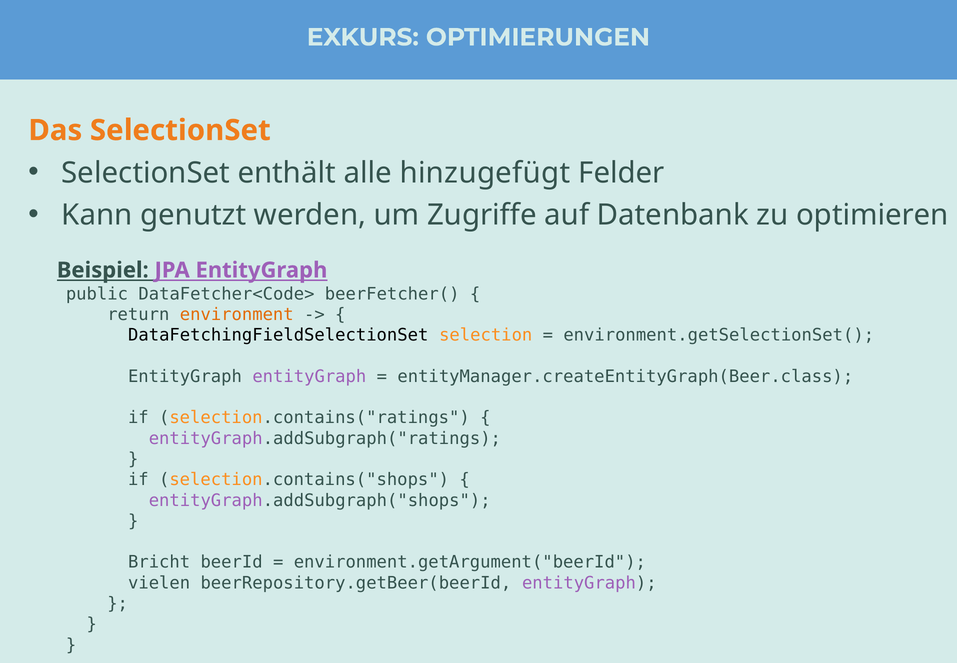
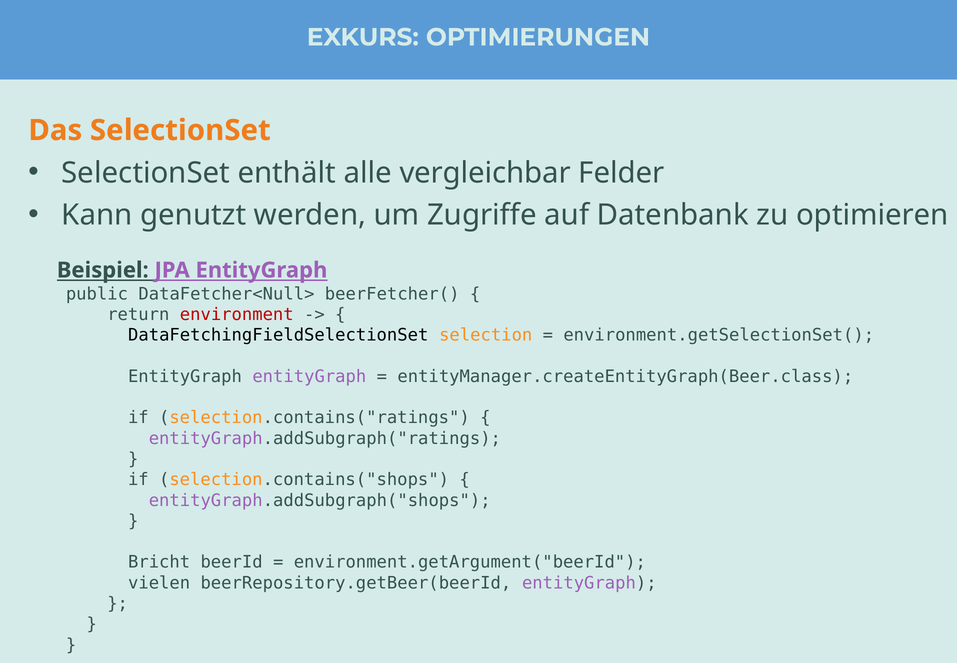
hinzugefügt: hinzugefügt -> vergleichbar (485, 173)
DataFetcher<Code>: DataFetcher<Code> -> DataFetcher<Null> (226, 294)
environment colour: orange -> red (237, 314)
